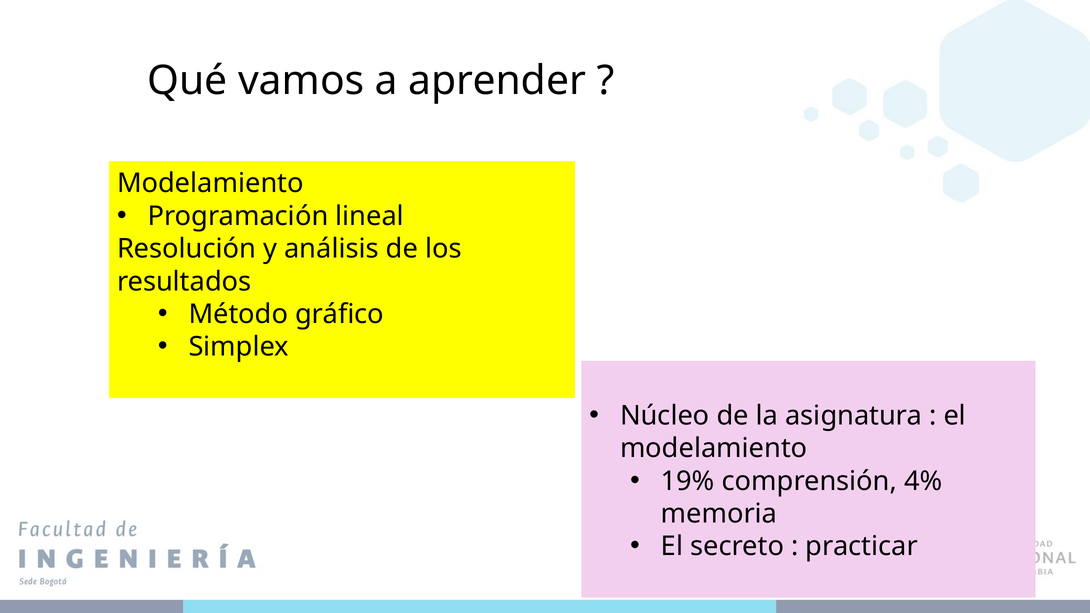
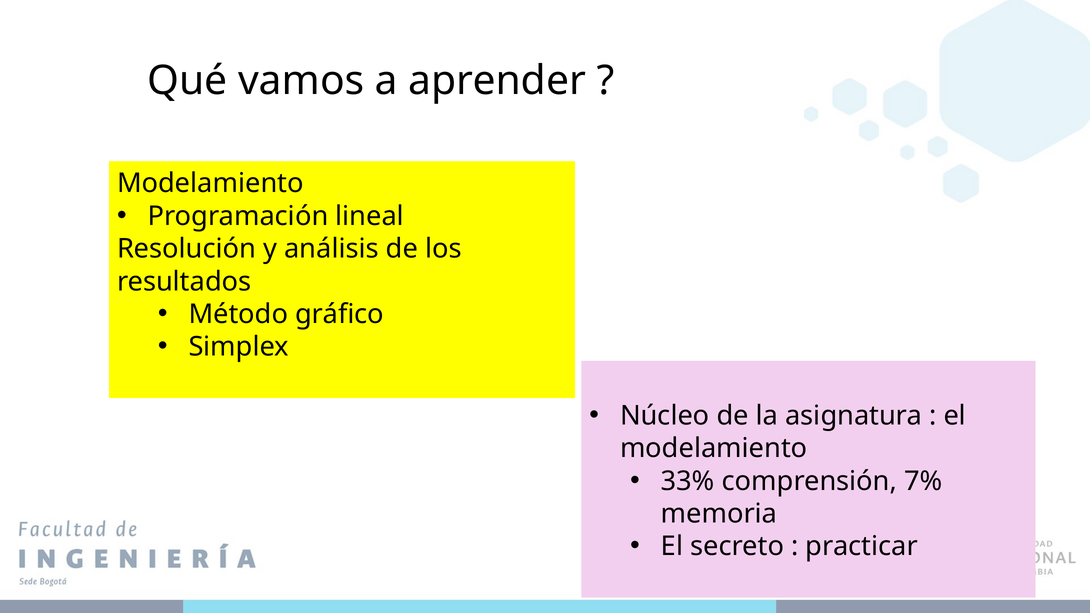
19%: 19% -> 33% (688, 481)
4%: 4% -> 7% (923, 481)
